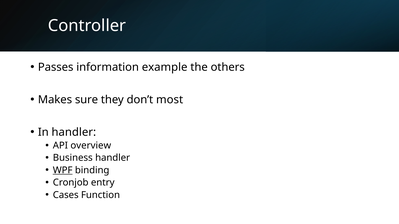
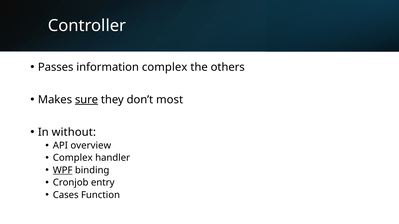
information example: example -> complex (165, 67)
sure underline: none -> present (87, 100)
In handler: handler -> without (74, 132)
Business: Business -> Complex (73, 158)
